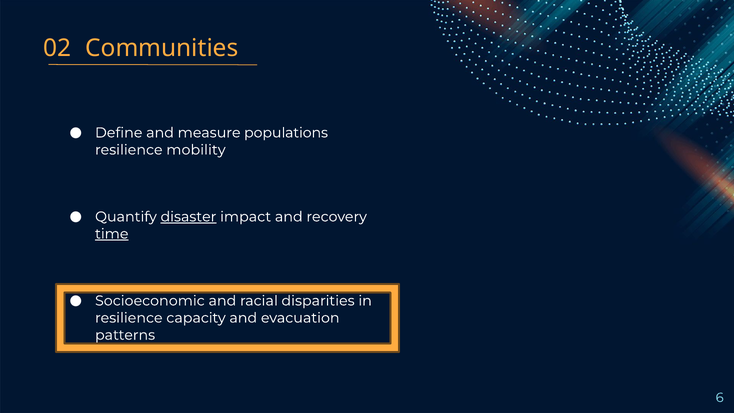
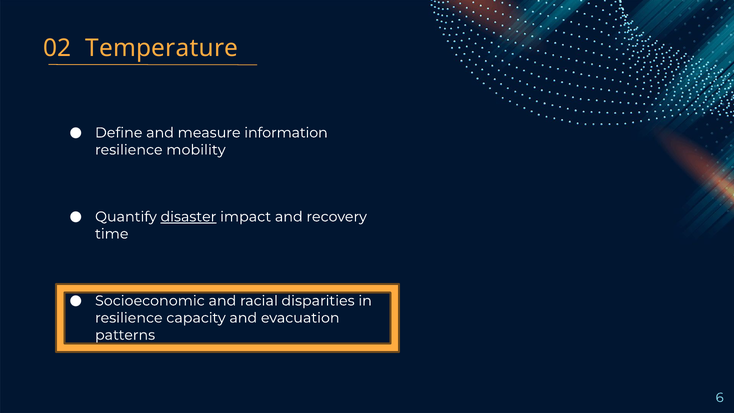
Communities: Communities -> Temperature (162, 48)
populations: populations -> information (286, 133)
time underline: present -> none (112, 234)
